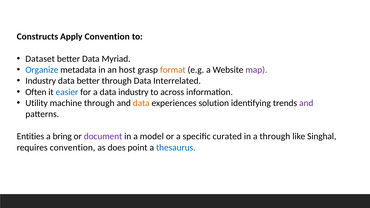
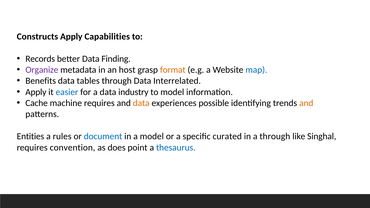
Apply Convention: Convention -> Capabilities (107, 37)
Dataset: Dataset -> Records (40, 59)
Myriad: Myriad -> Finding (116, 59)
Organize colour: blue -> purple (42, 70)
map colour: purple -> blue (256, 70)
Industry: Industry -> Benefits (41, 81)
data better: better -> tables (88, 81)
Often: Often -> Apply (36, 92)
to across: across -> model (172, 92)
Utility: Utility -> Cache (37, 103)
machine through: through -> requires (99, 103)
solution: solution -> possible (214, 103)
and colour: purple -> orange (306, 103)
bring: bring -> rules (62, 136)
document colour: purple -> blue (103, 136)
